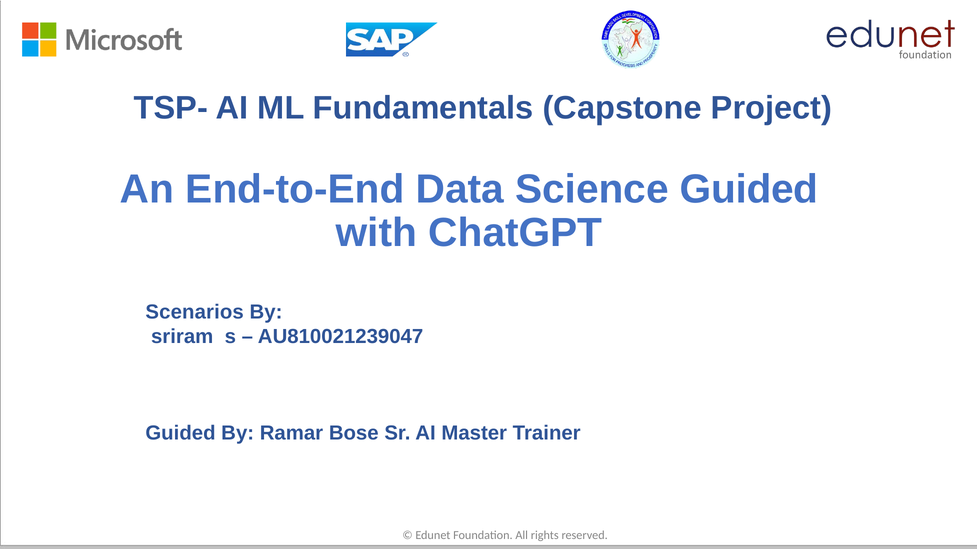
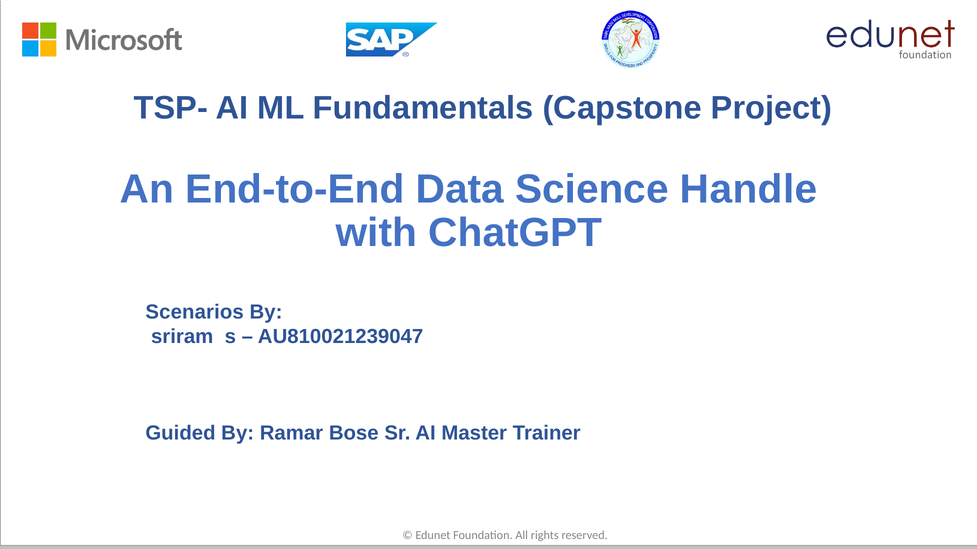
Science Guided: Guided -> Handle (749, 189)
